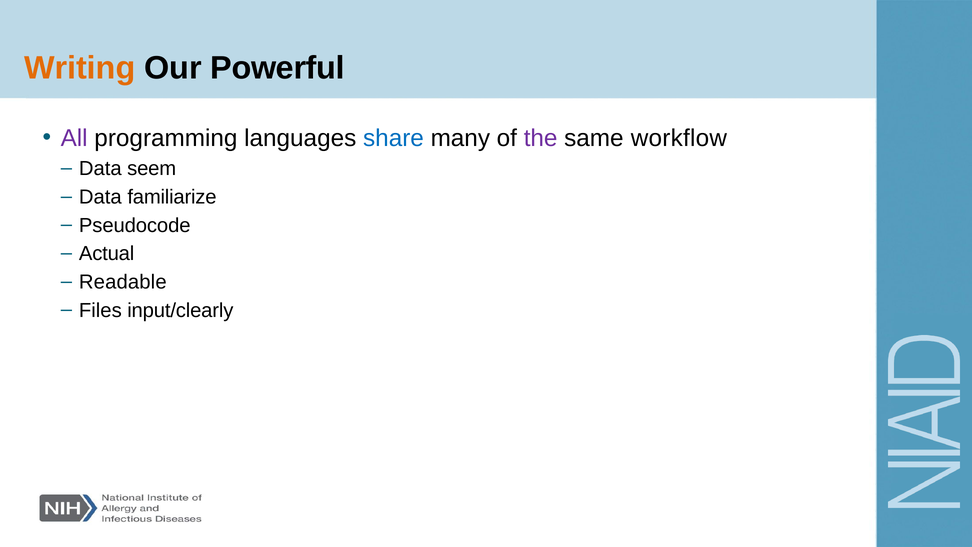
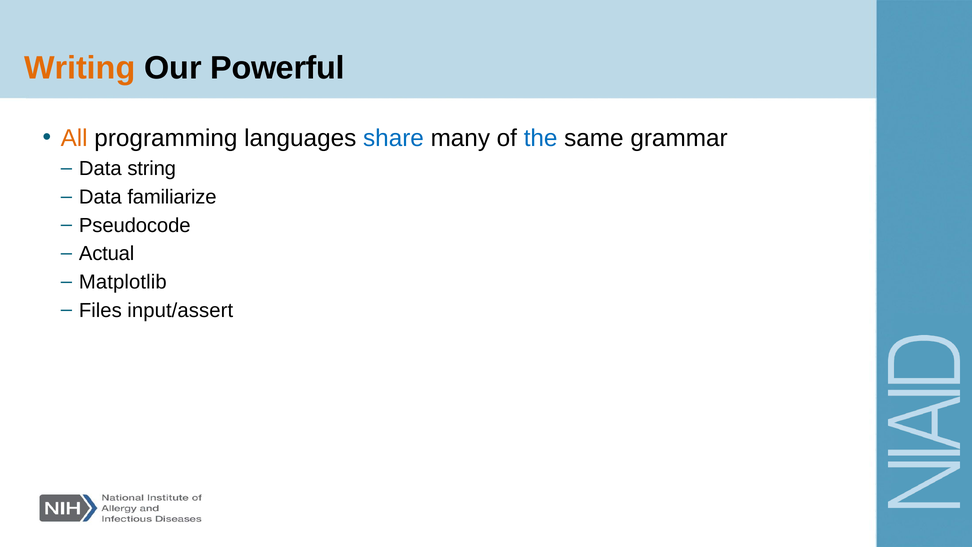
All colour: purple -> orange (74, 138)
the colour: purple -> blue (541, 138)
workflow: workflow -> grammar (679, 138)
seem: seem -> string (152, 169)
Readable: Readable -> Matplotlib (123, 282)
input/clearly: input/clearly -> input/assert (180, 310)
